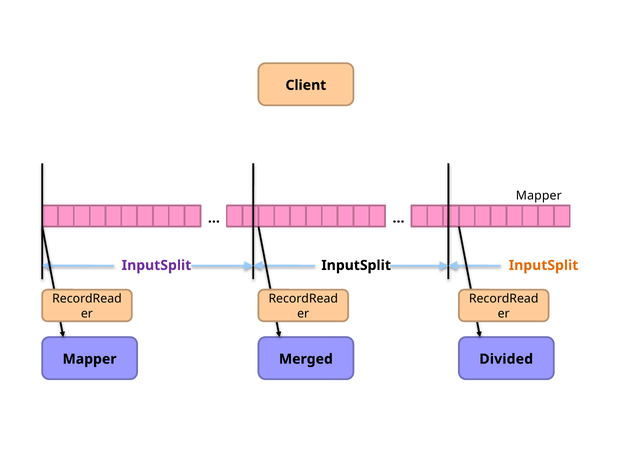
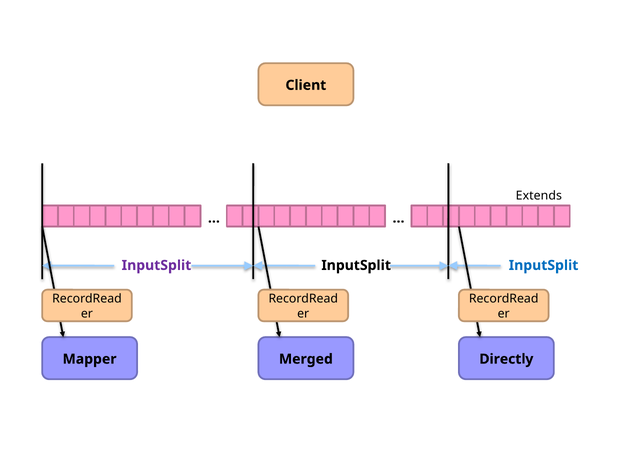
Mapper: Mapper -> Extends (539, 196)
InputSplit colour: orange -> blue (544, 266)
Divided: Divided -> Directly (506, 360)
